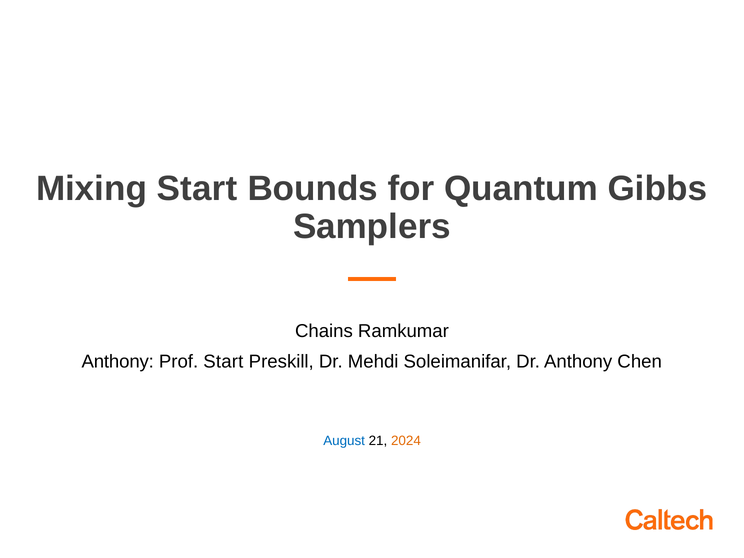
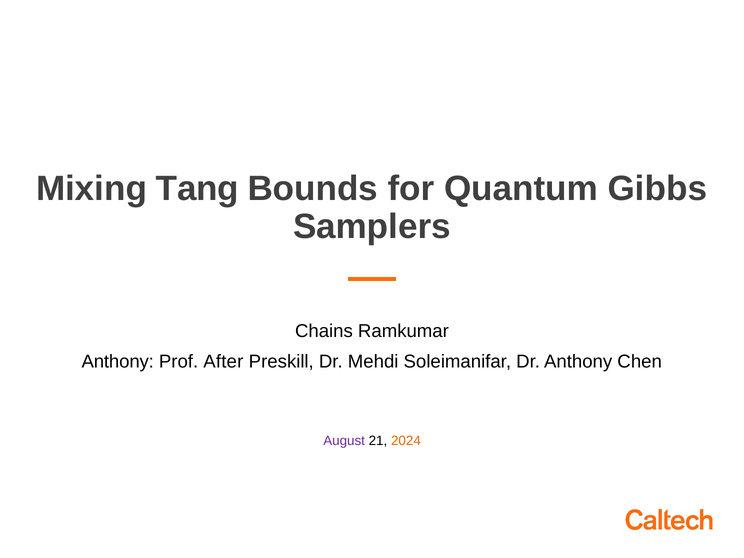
Mixing Start: Start -> Tang (197, 189)
Prof Start: Start -> After (223, 362)
August colour: blue -> purple (344, 441)
